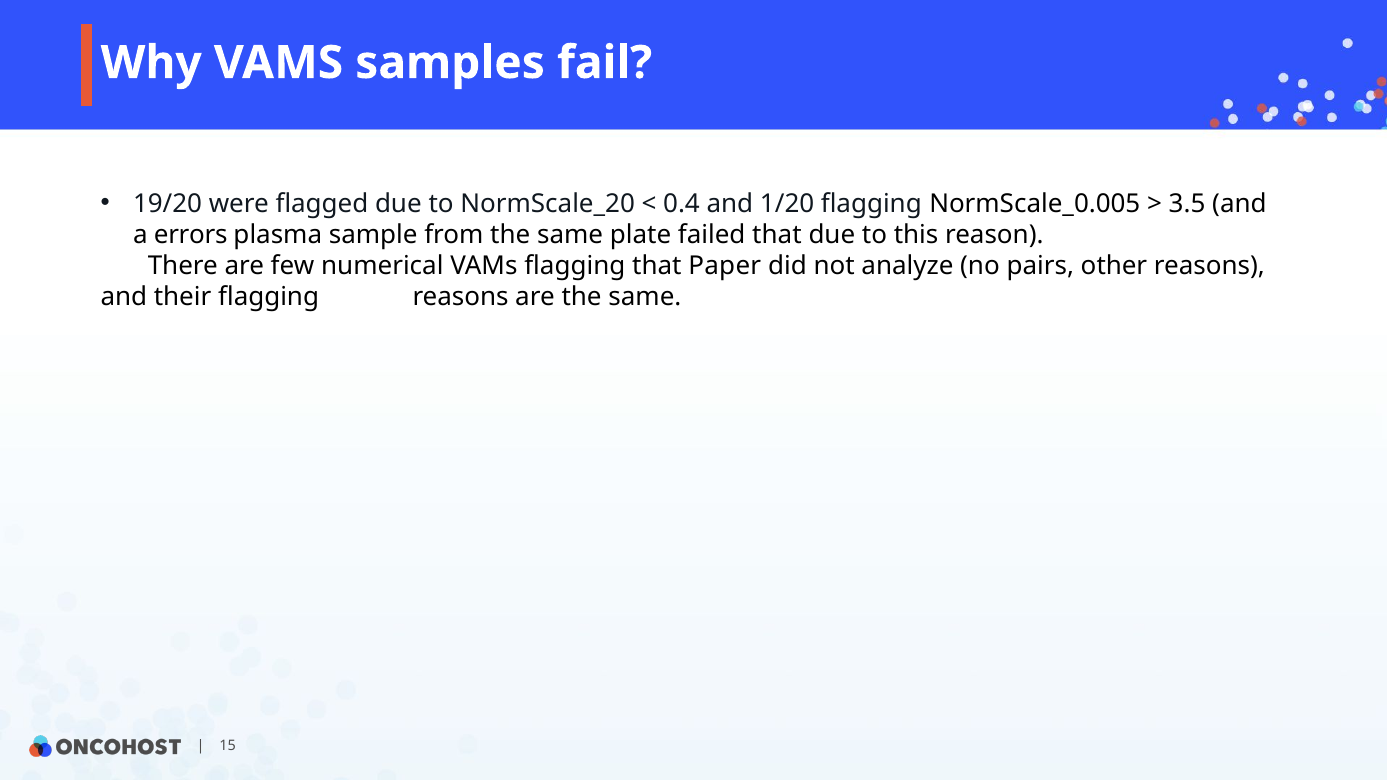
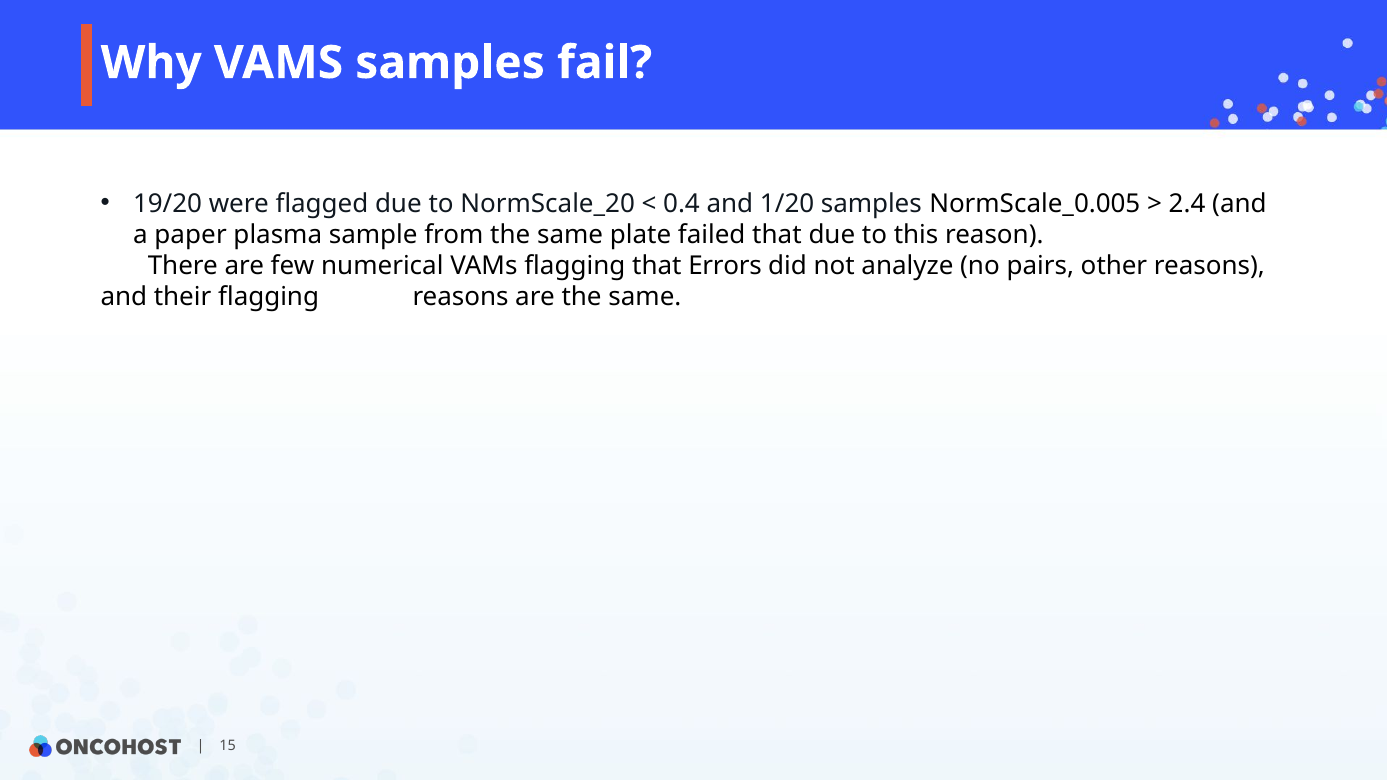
1/20 flagging: flagging -> samples (871, 204)
3.5: 3.5 -> 2.4 (1187, 204)
errors: errors -> paper (191, 235)
Paper: Paper -> Errors (725, 266)
